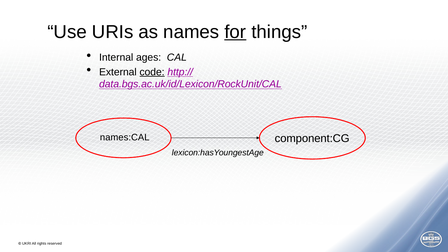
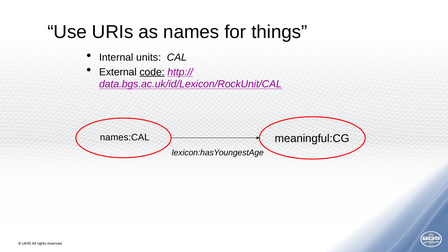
for underline: present -> none (235, 32)
ages: ages -> units (149, 58)
component:CG: component:CG -> meaningful:CG (312, 139)
